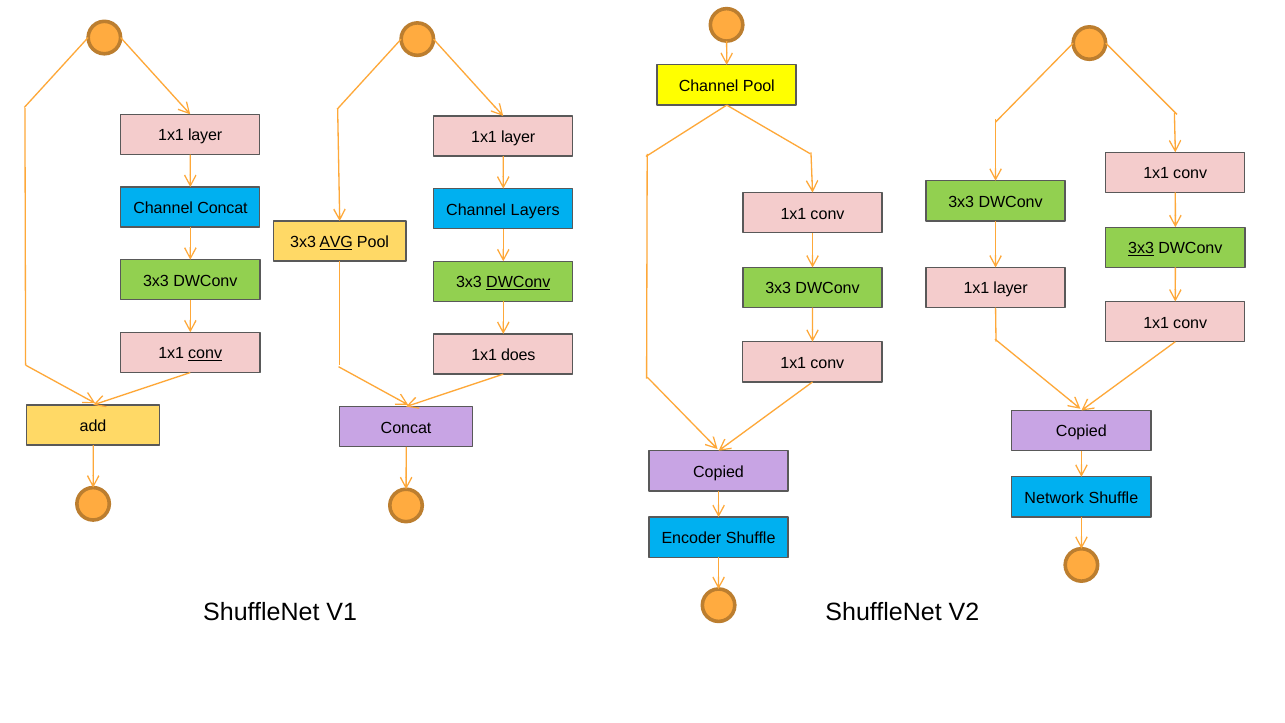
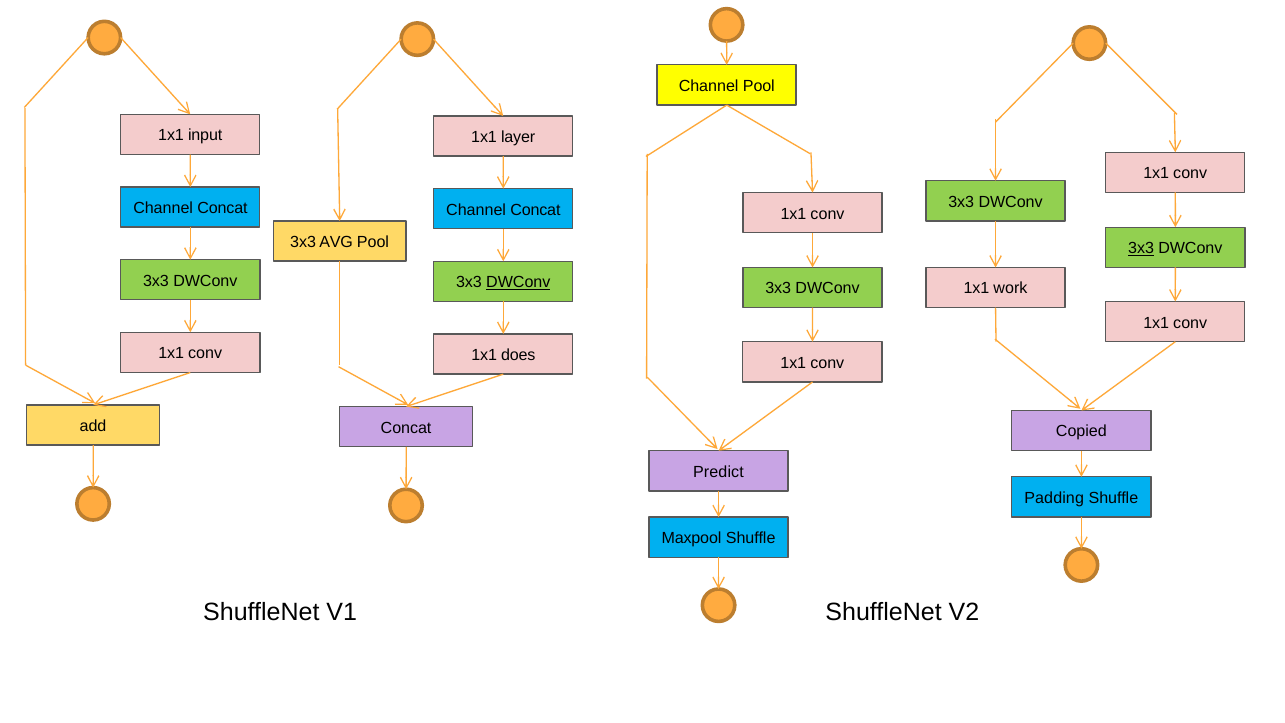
layer: layer -> input (205, 136)
Layers: Layers -> Concat (535, 210)
AVG underline: present -> none (336, 242)
layer: layer -> work (1010, 289)
conv underline: present -> none (205, 353)
Copied: Copied -> Predict (718, 472)
Network: Network -> Padding (1054, 498)
Encoder: Encoder -> Maxpool (691, 538)
